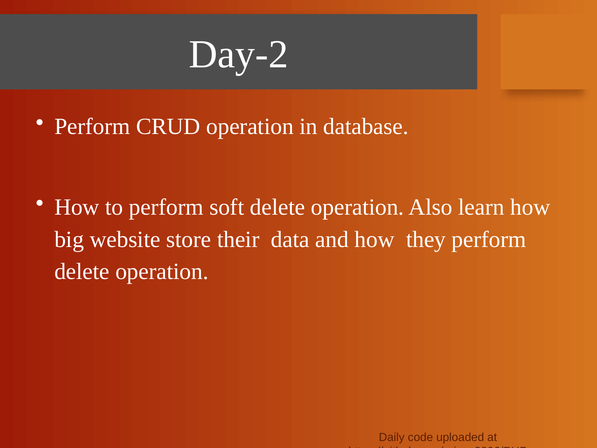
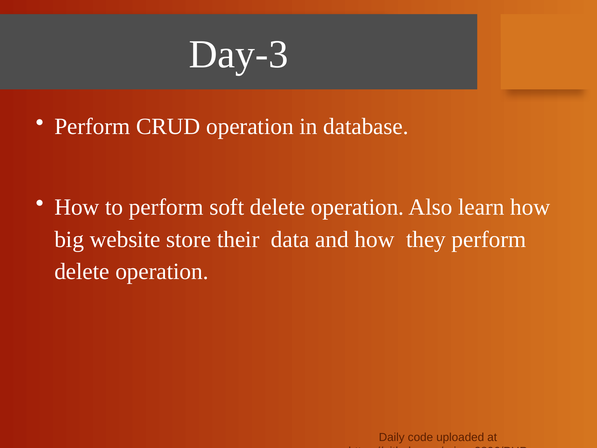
Day-2: Day-2 -> Day-3 (239, 54)
